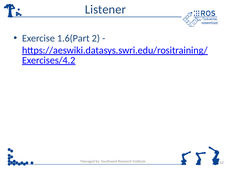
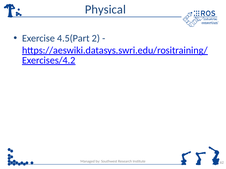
Listener: Listener -> Physical (105, 10)
1.6(Part: 1.6(Part -> 4.5(Part (73, 38)
